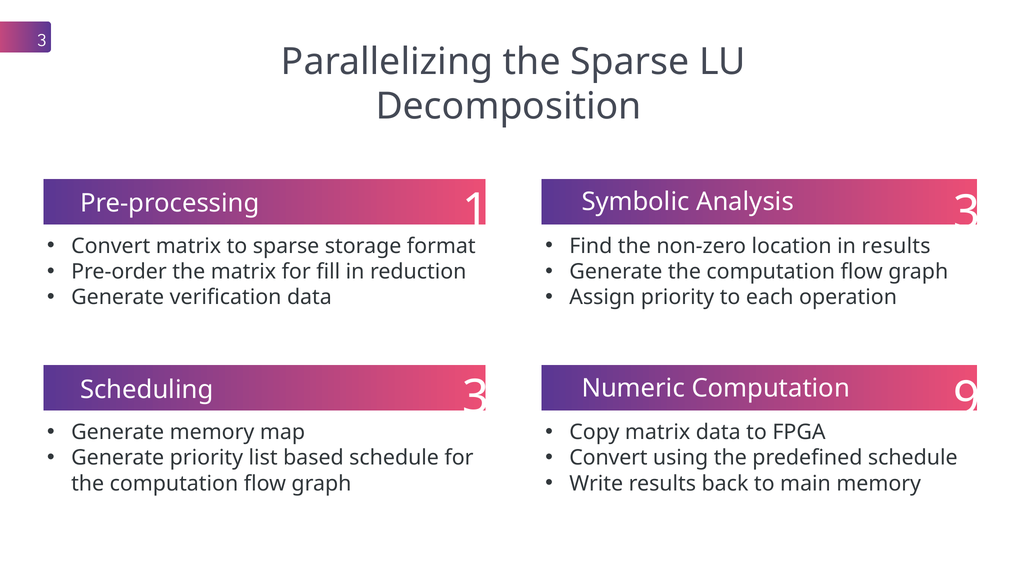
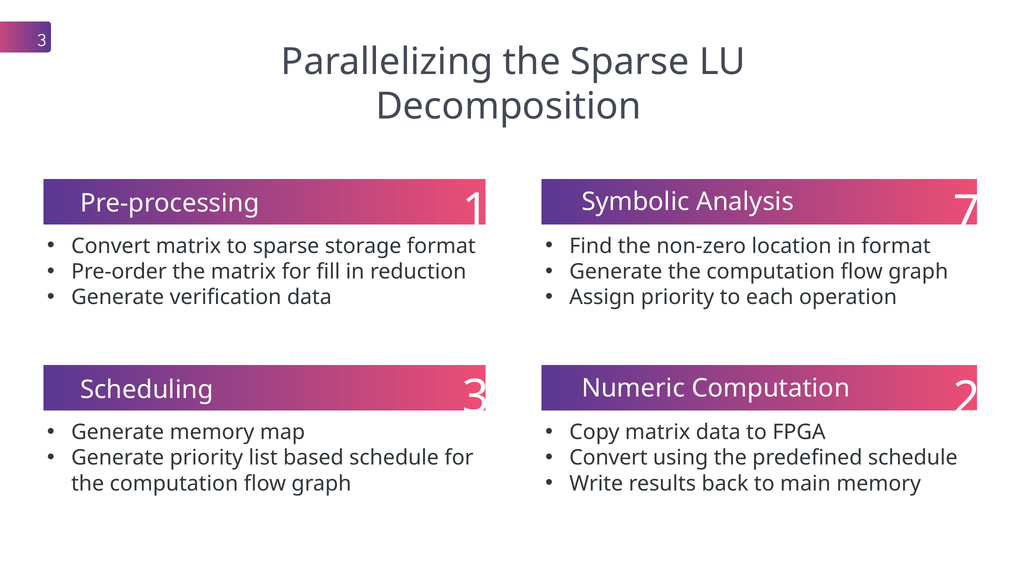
3: 3 -> 7 (966, 213)
in results: results -> format (896, 246)
9: 9 -> 2 (966, 399)
